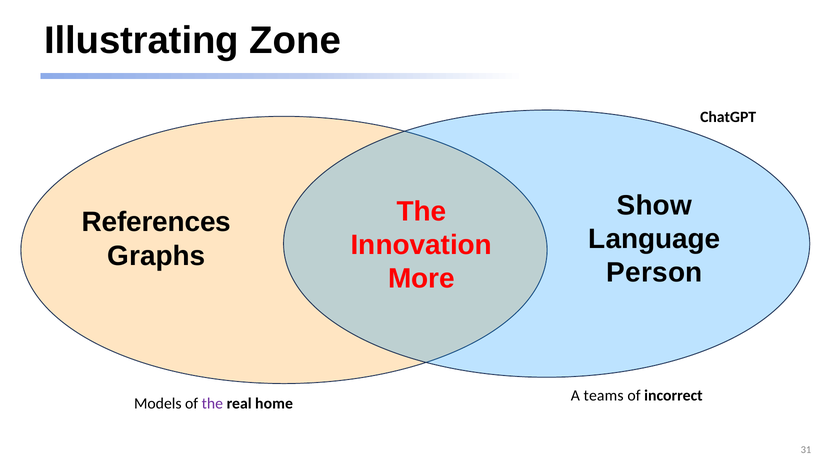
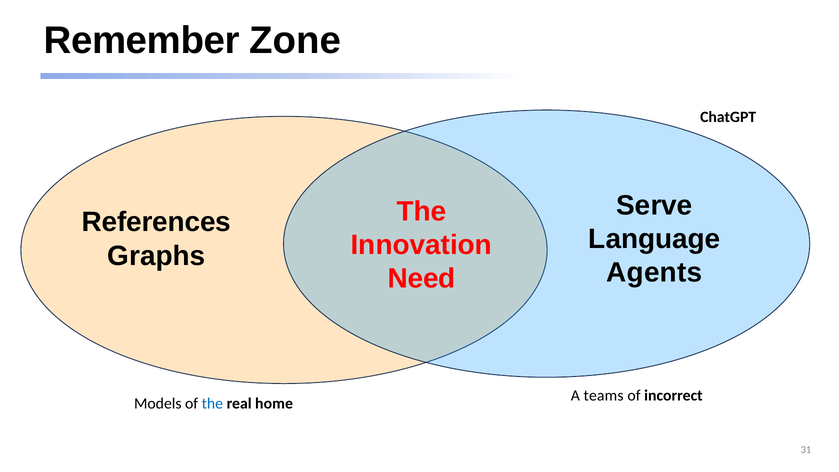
Illustrating: Illustrating -> Remember (142, 41)
Show: Show -> Serve (654, 205)
Person: Person -> Agents (654, 272)
More: More -> Need (422, 279)
the colour: purple -> blue (212, 403)
